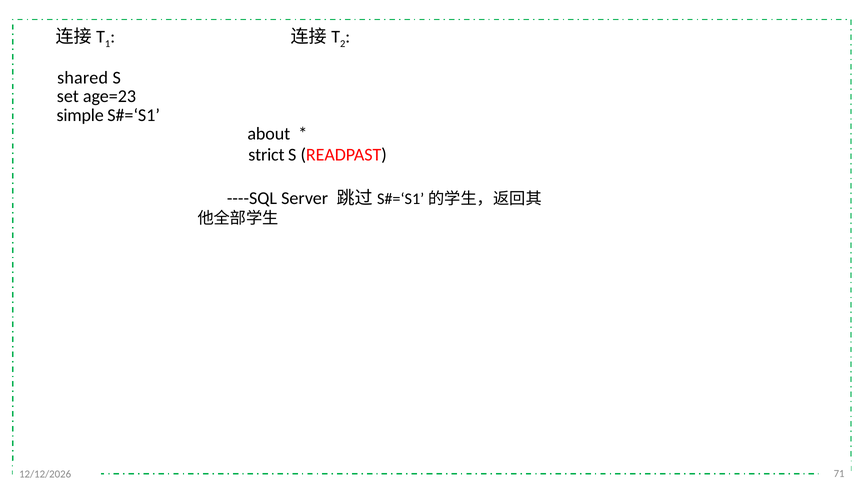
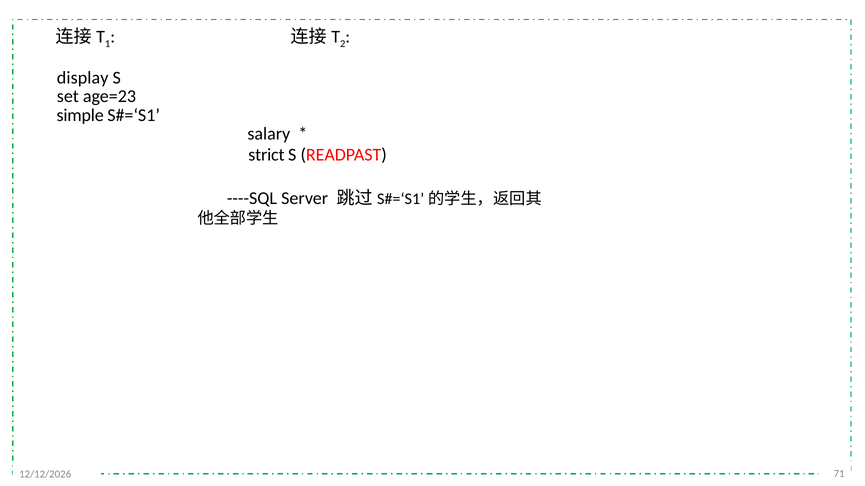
shared: shared -> display (83, 78)
about: about -> salary (269, 134)
